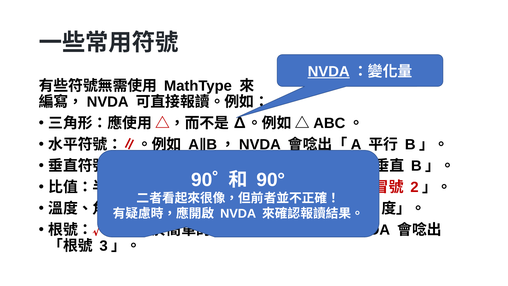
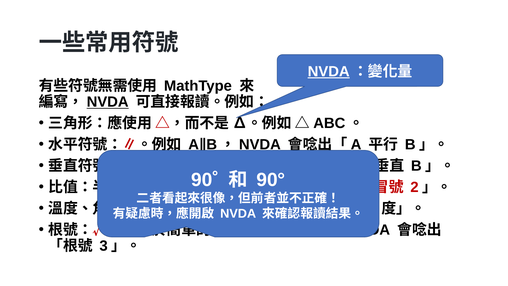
NVDA underline: none -> present (108, 102)
